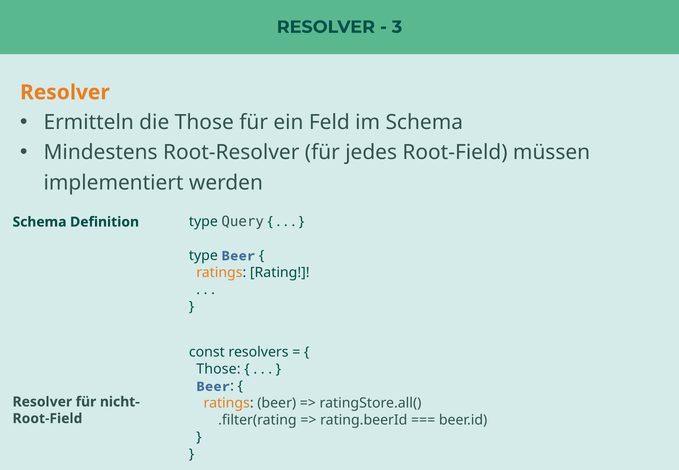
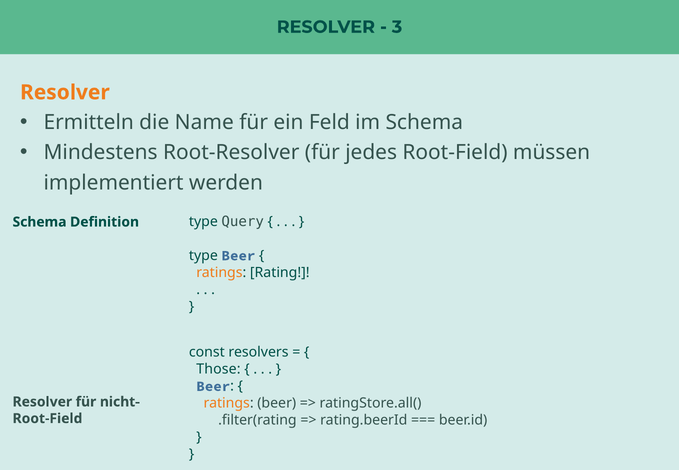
die Those: Those -> Name (204, 122)
